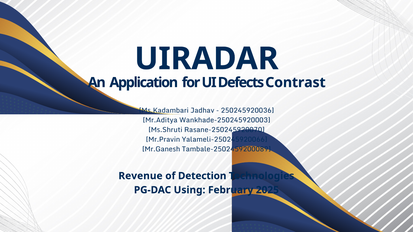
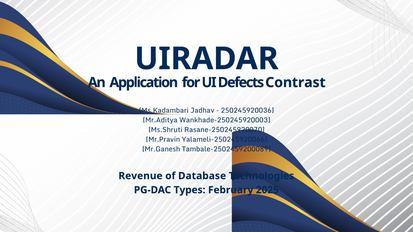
Detection: Detection -> Database (202, 176)
Using: Using -> Types (190, 190)
